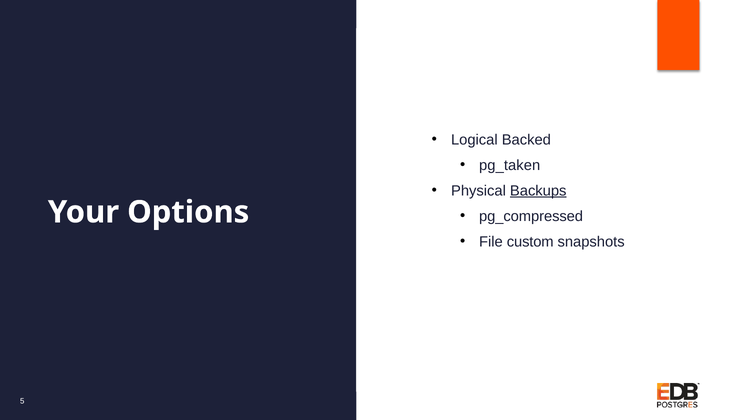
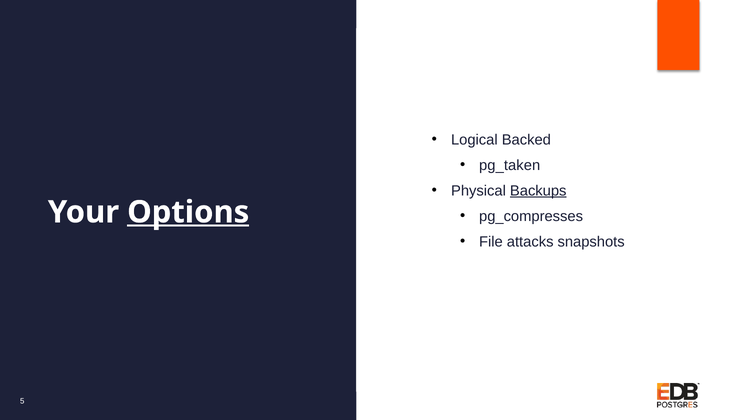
Options underline: none -> present (188, 212)
pg_compressed: pg_compressed -> pg_compresses (531, 216)
custom: custom -> attacks (530, 242)
